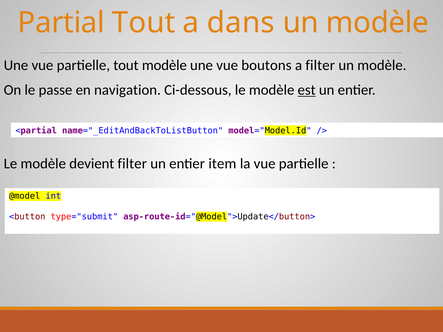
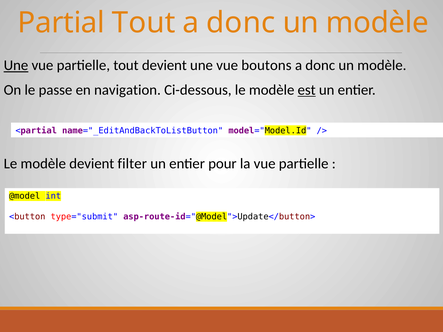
dans: dans -> donc (241, 23)
Une underline: none -> present (16, 65)
tout modèle: modèle -> devient (164, 65)
filter: filter -> donc (320, 65)
item: item -> pour (222, 164)
